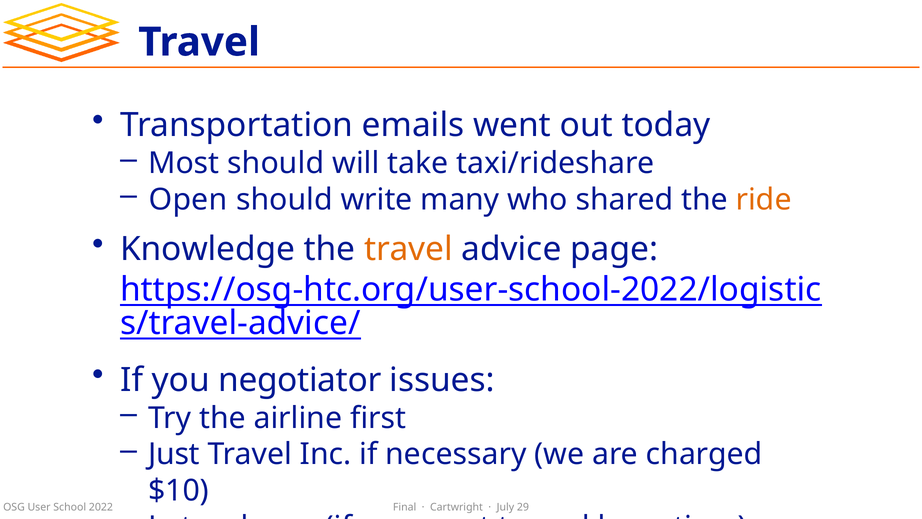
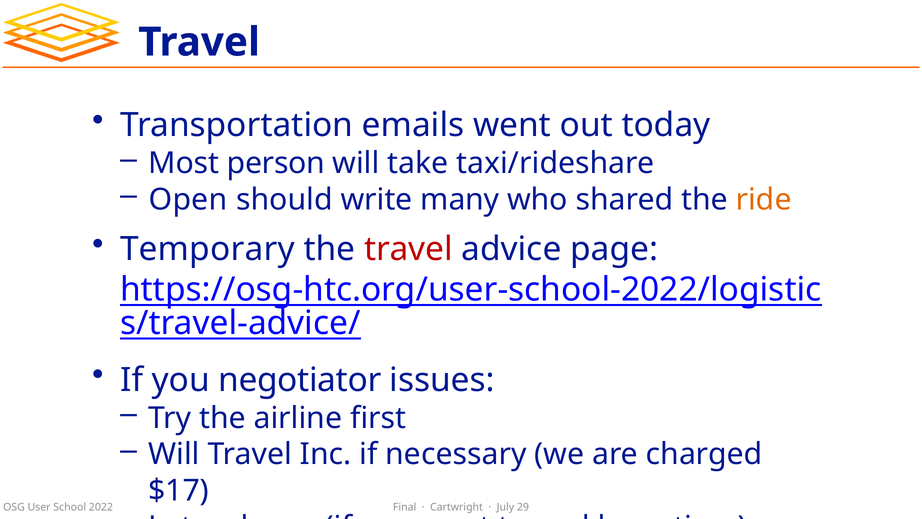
Most should: should -> person (276, 163)
Knowledge: Knowledge -> Temporary (207, 249)
travel colour: orange -> red (408, 249)
Just: Just -> Will (174, 454)
$10: $10 -> $17 (179, 490)
